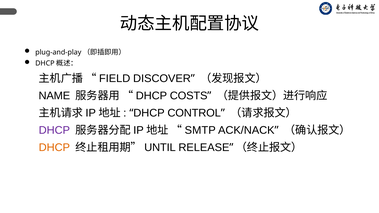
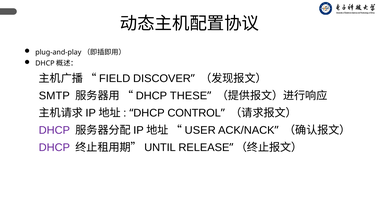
NAME: NAME -> SMTP (54, 96)
COSTS: COSTS -> THESE (189, 96)
SMTP: SMTP -> USER (200, 130)
DHCP colour: orange -> purple (54, 148)
